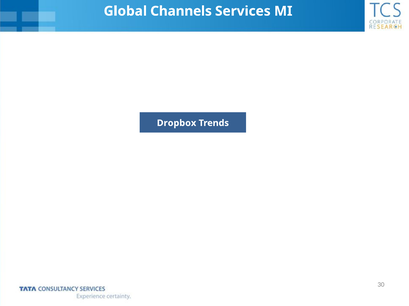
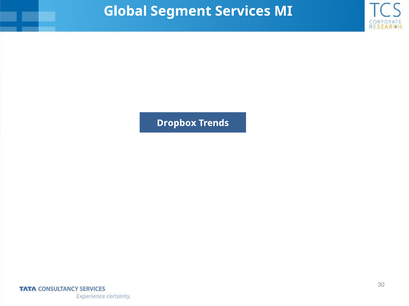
Channels: Channels -> Segment (181, 11)
